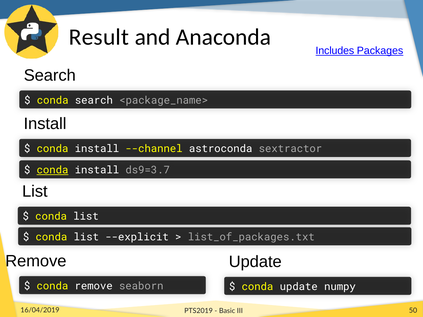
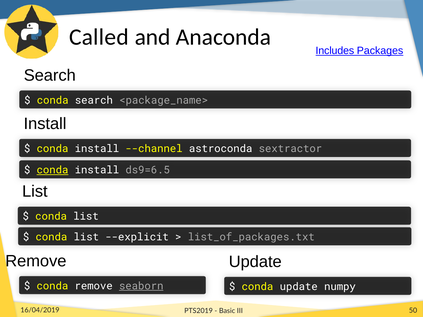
Result: Result -> Called (99, 37)
ds9=3.7: ds9=3.7 -> ds9=6.5 (148, 170)
seaborn underline: none -> present (141, 286)
